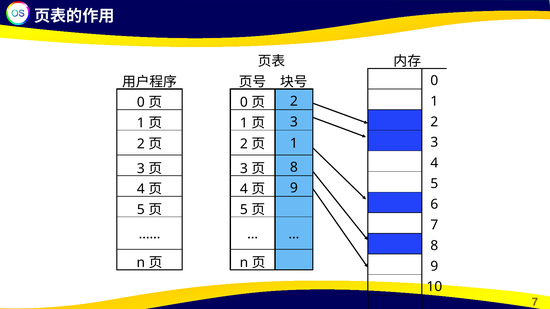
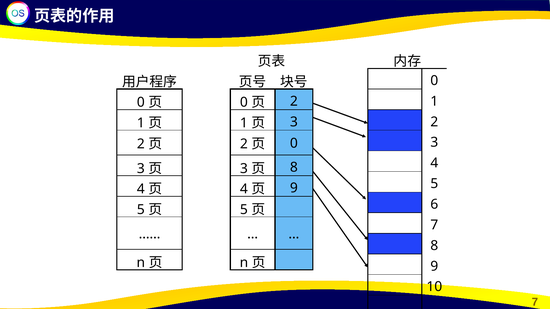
1: 1 -> 0 (294, 144)
